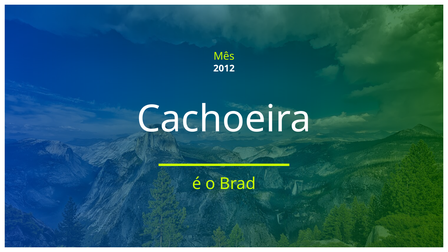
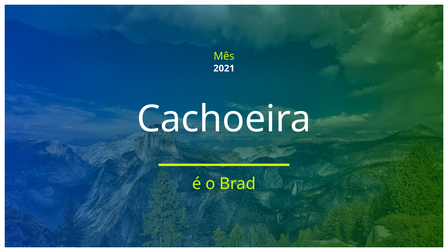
2012: 2012 -> 2021 (224, 68)
